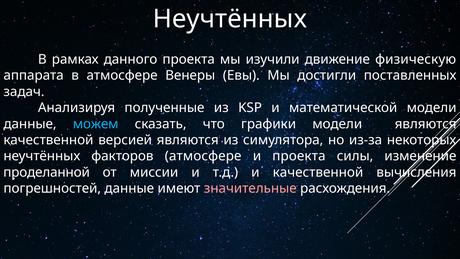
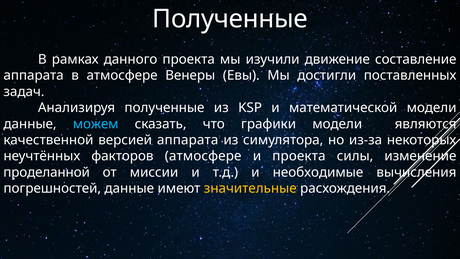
Неучтённых: Неучтённых -> Полученные (230, 19)
физическую: физическую -> составление (416, 59)
версией являются: являются -> аппарата (188, 140)
и качественной: качественной -> необходимые (318, 172)
значительные colour: pink -> yellow (250, 188)
